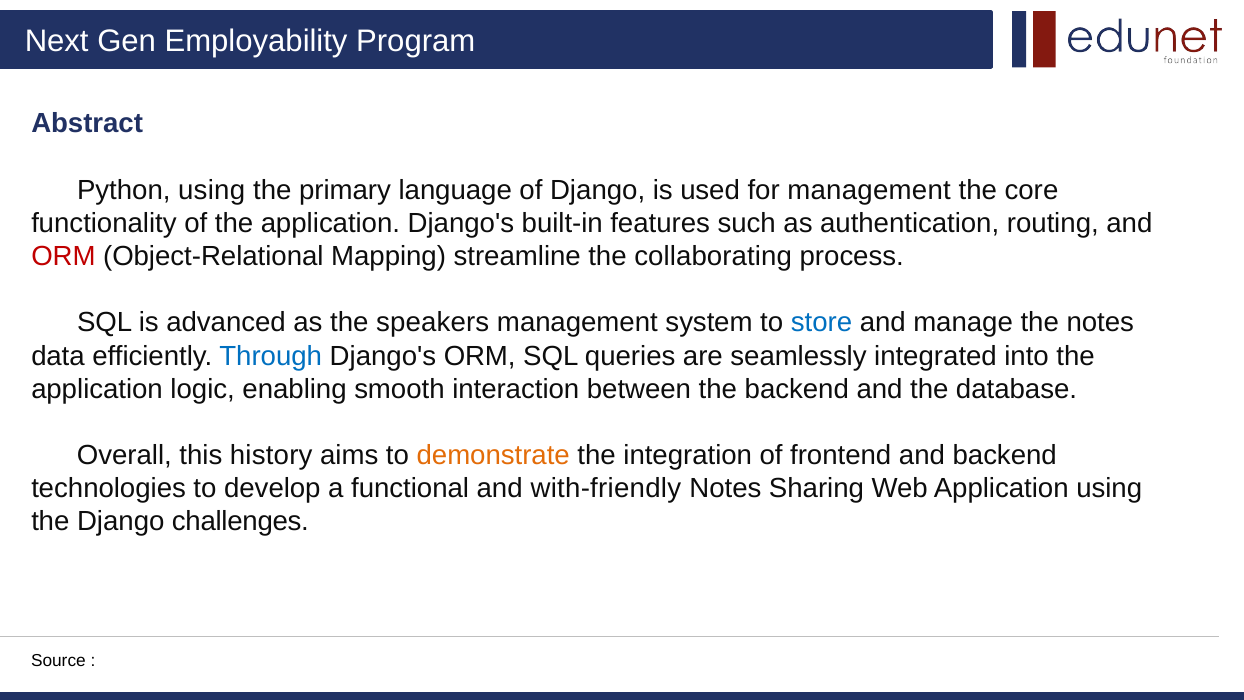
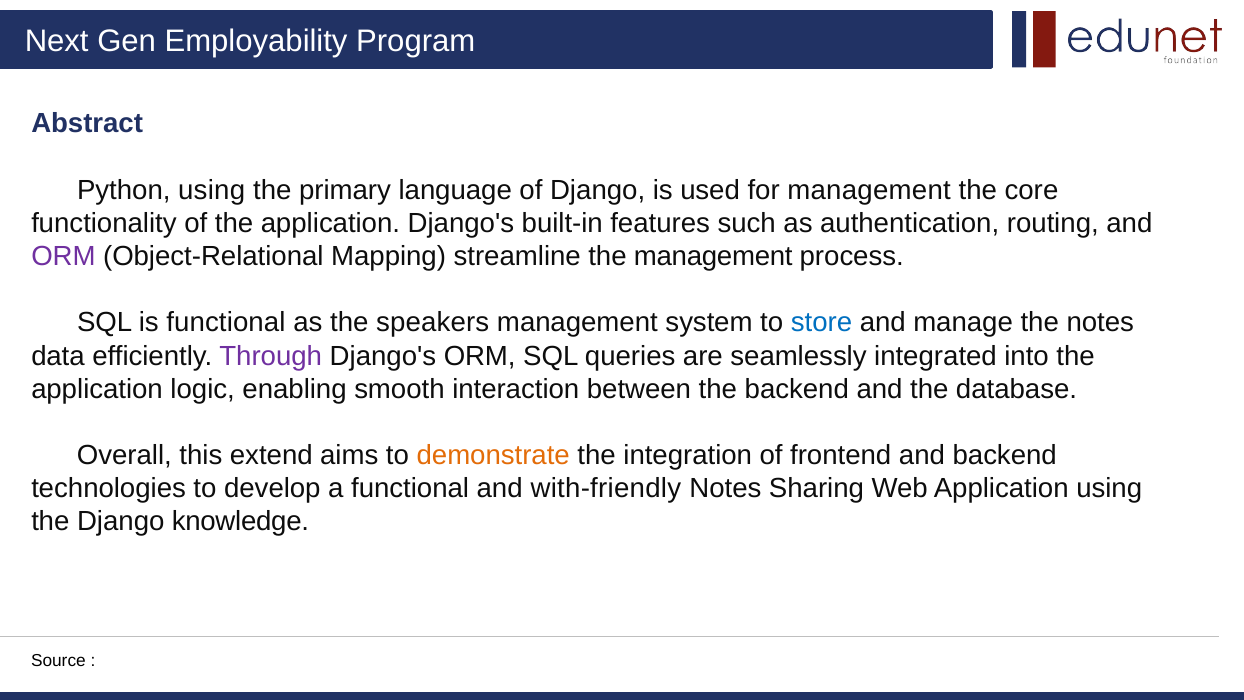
ORM colour: red -> purple (63, 256)
the collaborating: collaborating -> management (713, 256)
is advanced: advanced -> functional (226, 323)
Through colour: blue -> purple (271, 356)
history: history -> extend (271, 455)
challenges: challenges -> knowledge (240, 522)
